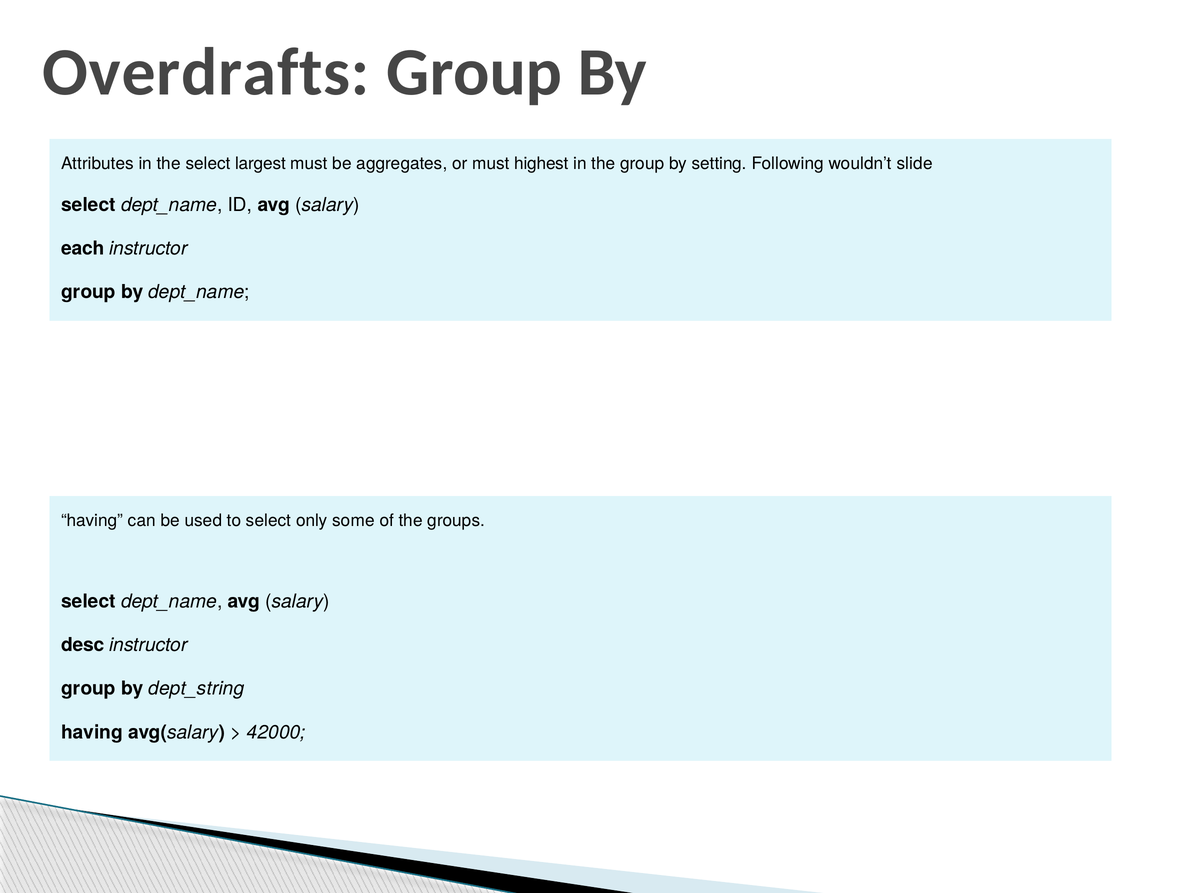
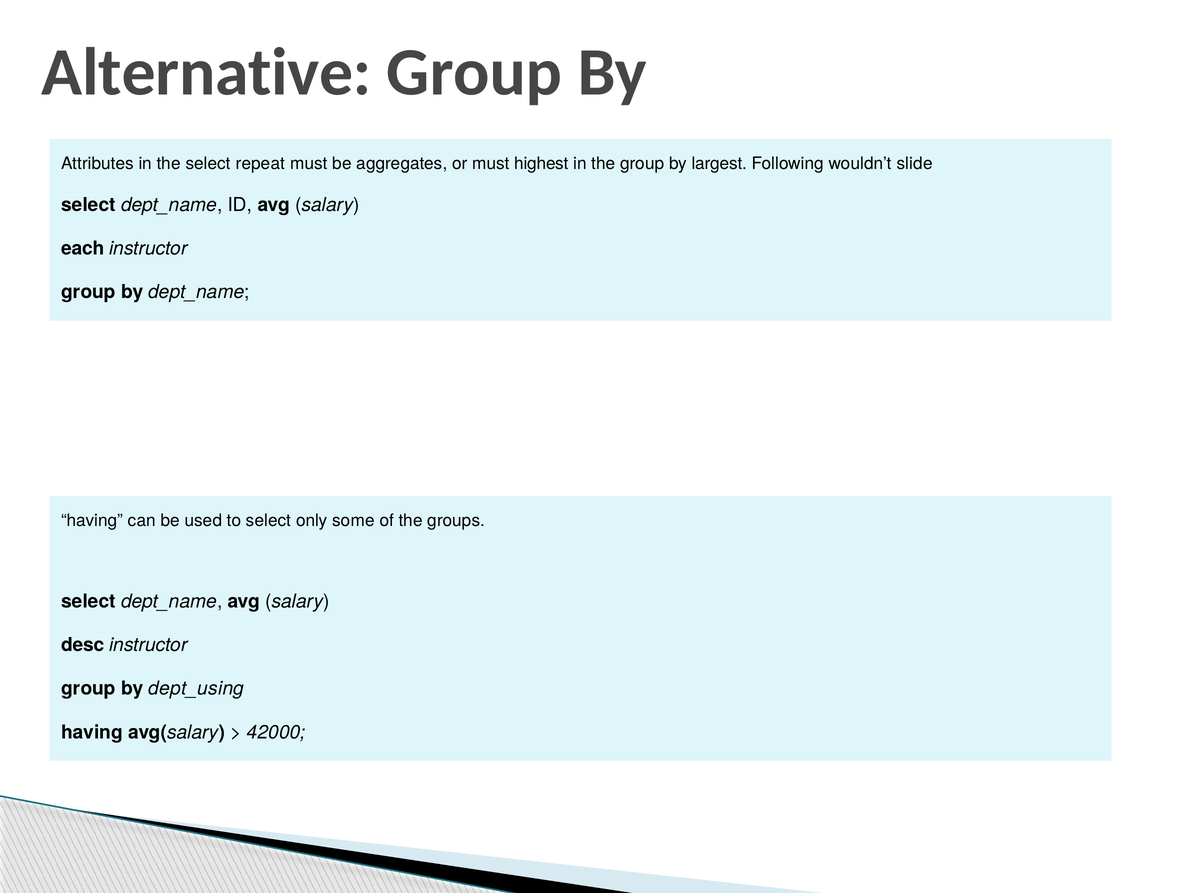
Overdrafts: Overdrafts -> Alternative (207, 72)
largest: largest -> repeat (260, 164)
setting: setting -> largest (719, 164)
dept_string: dept_string -> dept_using (196, 689)
